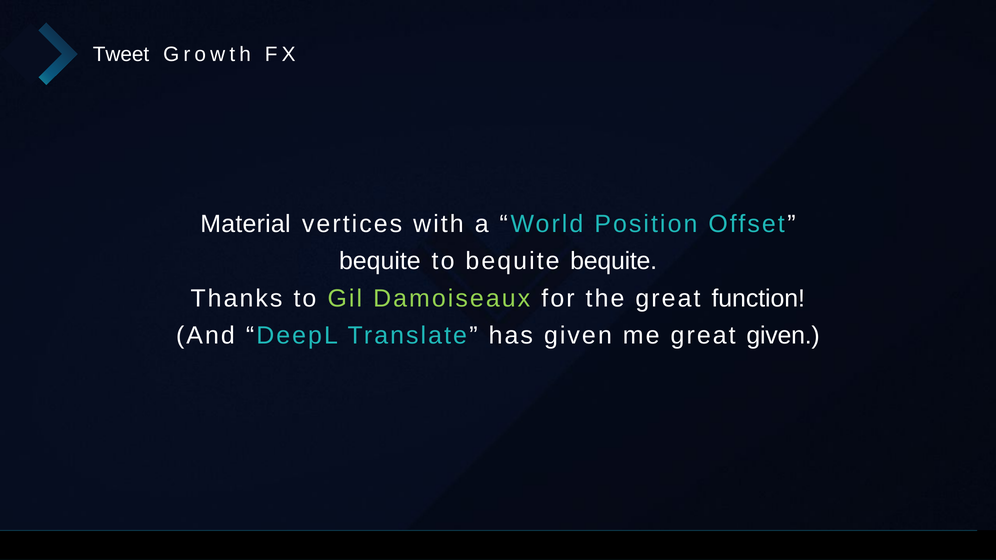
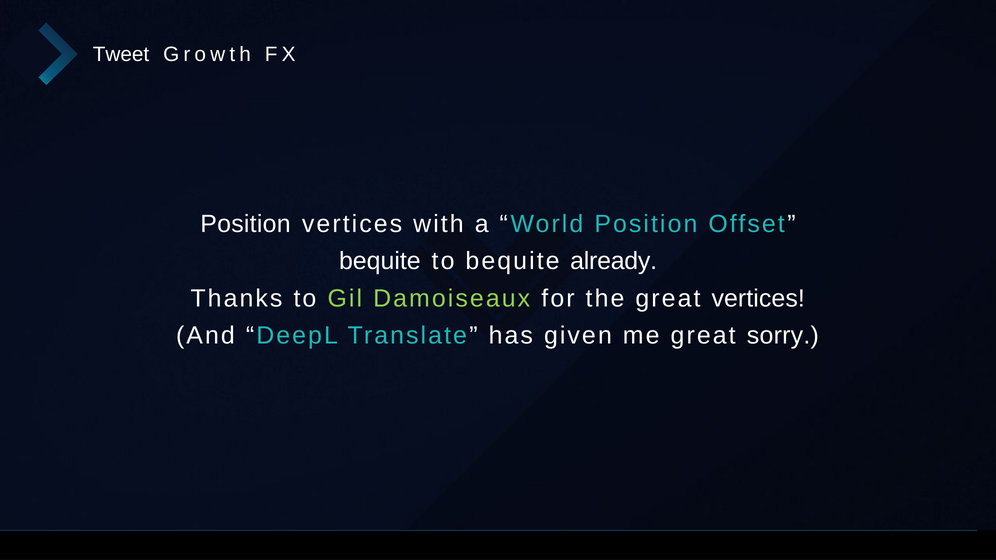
Material: Material -> Position (245, 224)
bequite bequite: bequite -> already (614, 261)
great function: function -> vertices (758, 299)
great given: given -> sorry (783, 336)
